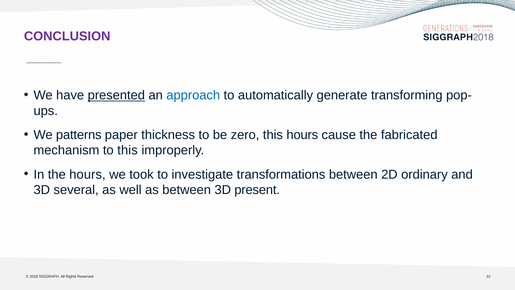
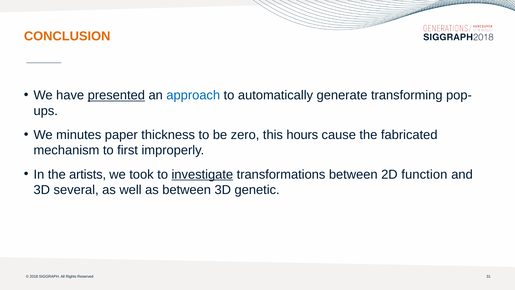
CONCLUSION colour: purple -> orange (67, 36)
patterns: patterns -> minutes (79, 135)
to this: this -> first (128, 150)
the hours: hours -> artists (88, 174)
investigate underline: none -> present (202, 174)
ordinary: ordinary -> function (424, 174)
present: present -> genetic (257, 190)
